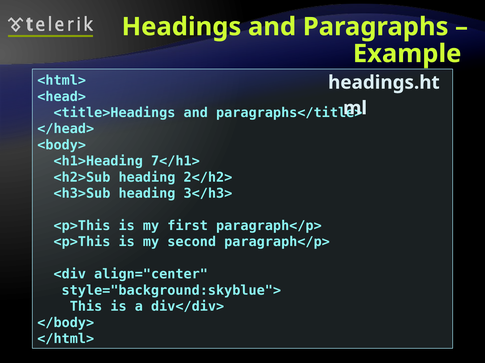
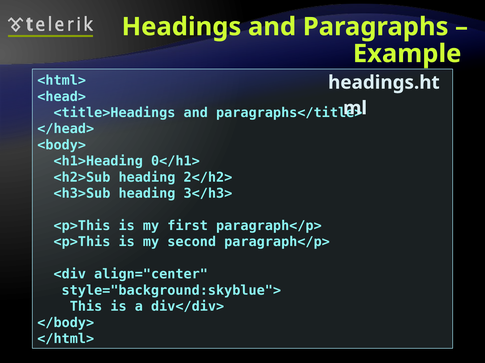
7</h1>: 7</h1> -> 0</h1> (175, 162)
